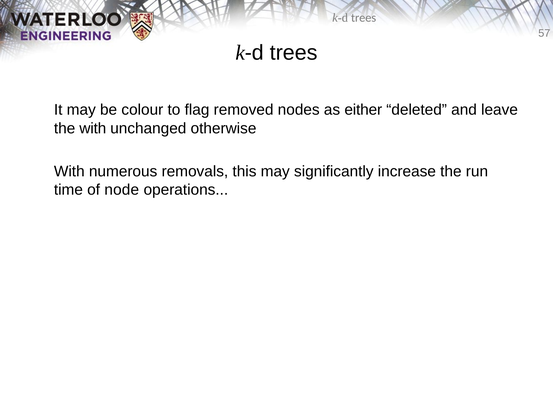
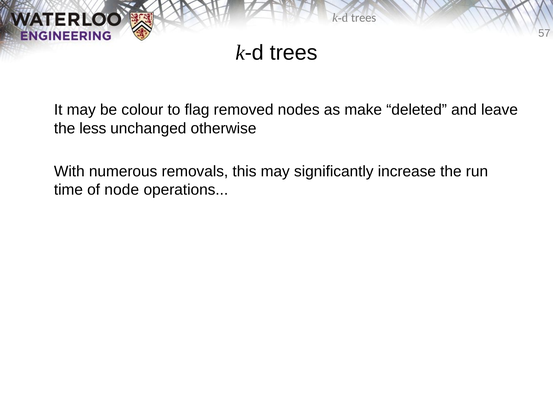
either: either -> make (363, 110)
the with: with -> less (93, 128)
